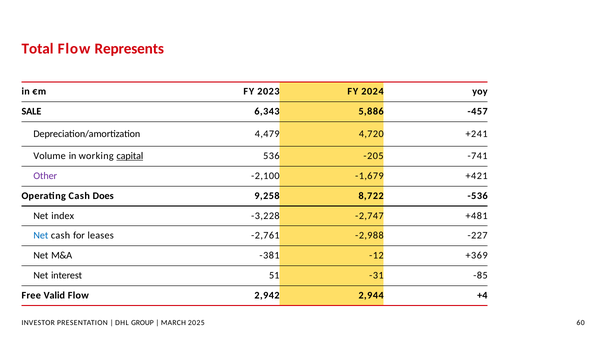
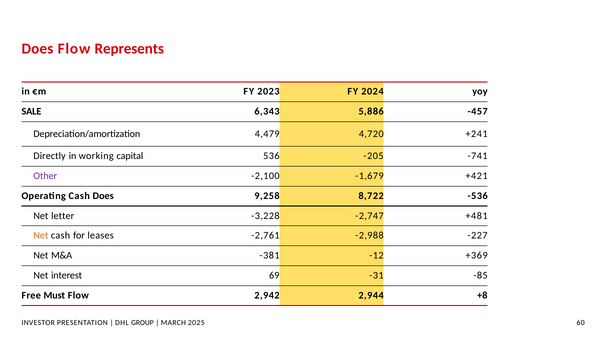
Total: Total -> Does (37, 49)
Volume: Volume -> Directly (50, 156)
capital underline: present -> none (130, 156)
index: index -> letter (63, 216)
Net colour: blue -> orange (41, 236)
51: 51 -> 69 (274, 276)
Valid: Valid -> Must (54, 296)
+4: +4 -> +8 (482, 296)
